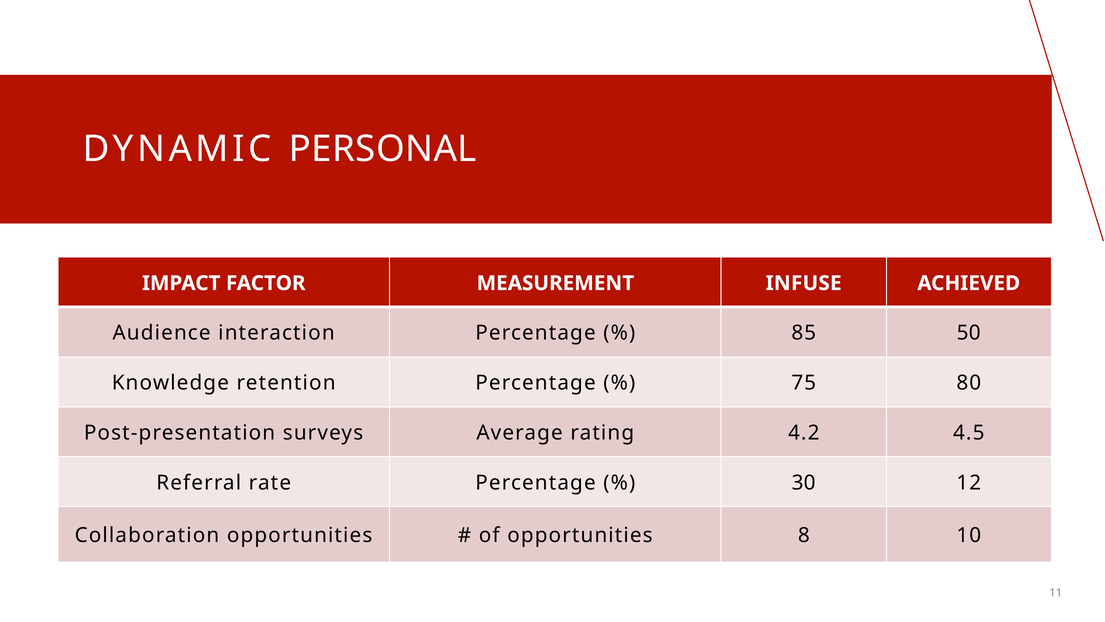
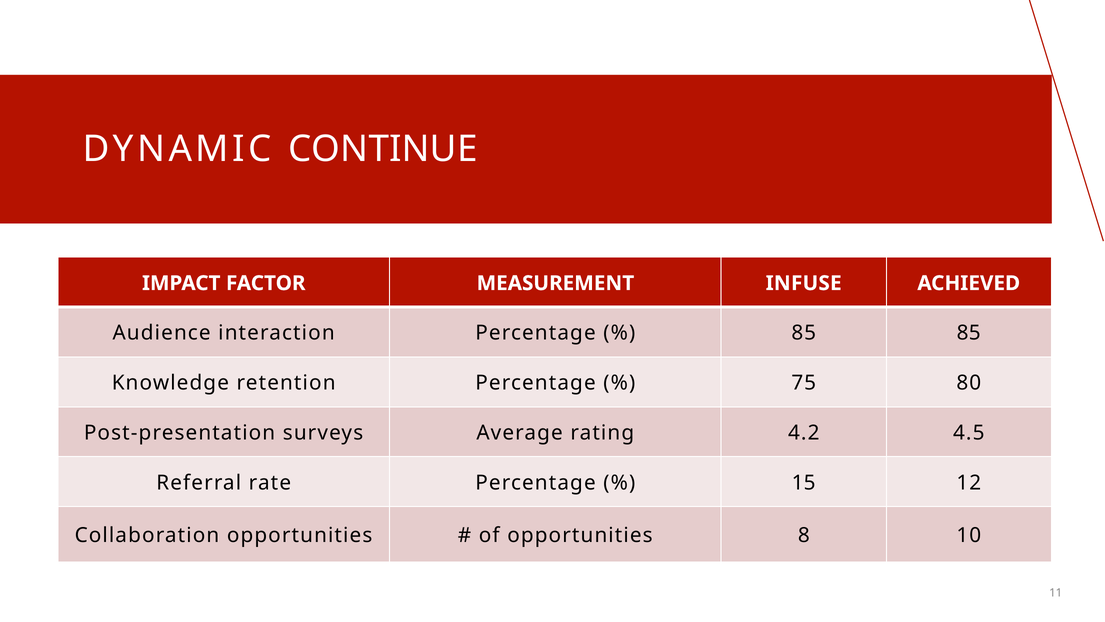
PERSONAL: PERSONAL -> CONTINUE (383, 149)
85 50: 50 -> 85 (969, 333)
30: 30 -> 15 (804, 482)
